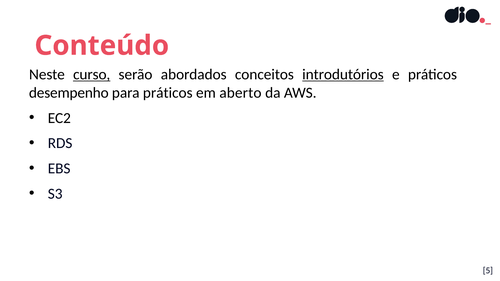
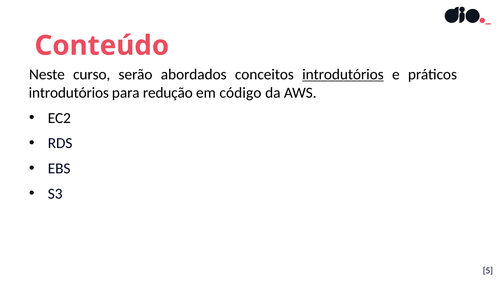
curso underline: present -> none (92, 75)
desempenho: desempenho -> introdutórios (69, 93)
para práticos: práticos -> redução (168, 93)
aberto: aberto -> código (240, 93)
